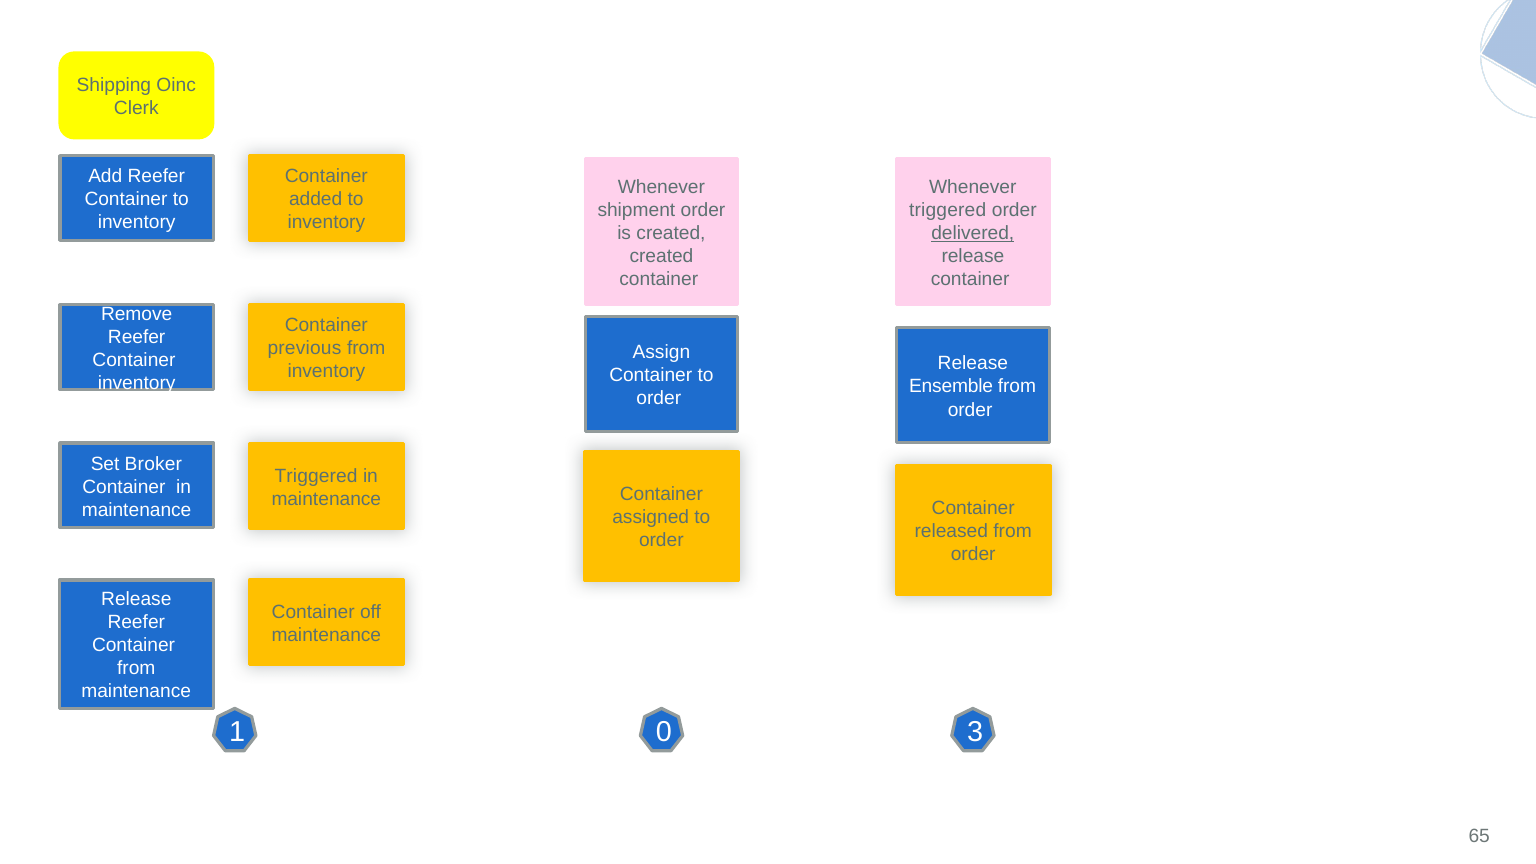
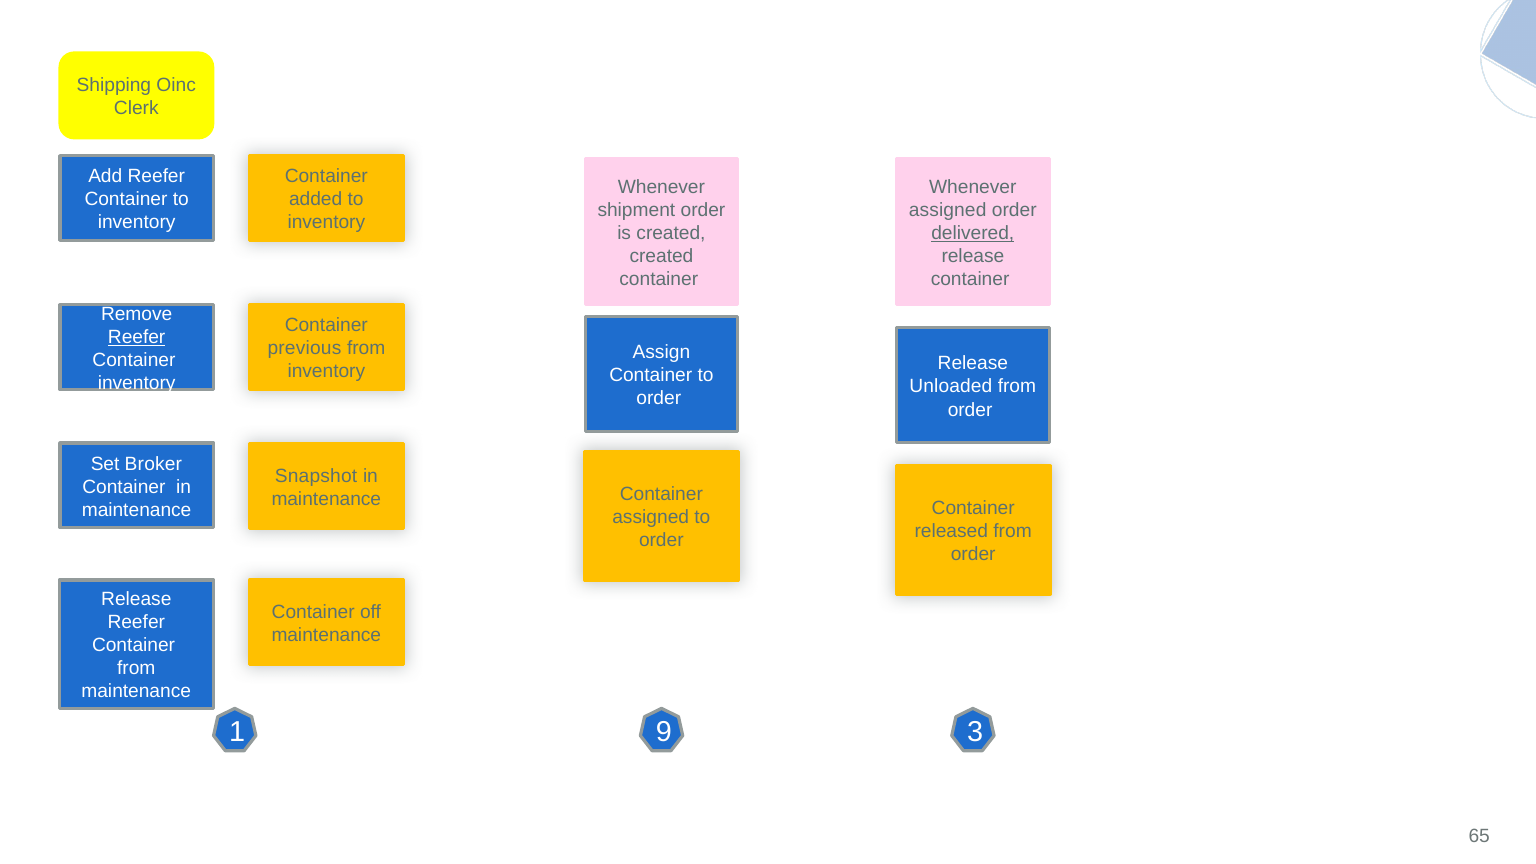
triggered: triggered -> assigned (948, 210)
Reefer underline: none -> present (137, 337)
Ensemble: Ensemble -> Unloaded (951, 387)
Triggered: Triggered -> Snapshot (316, 476)
0: 0 -> 9 (664, 732)
